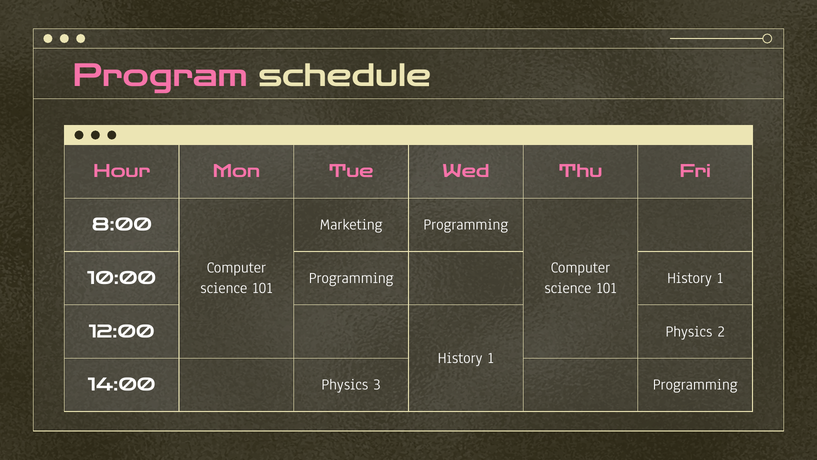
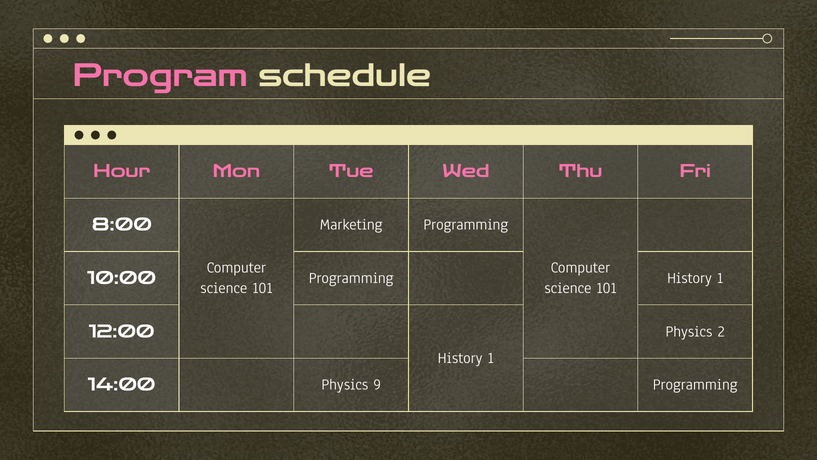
3: 3 -> 9 (377, 384)
